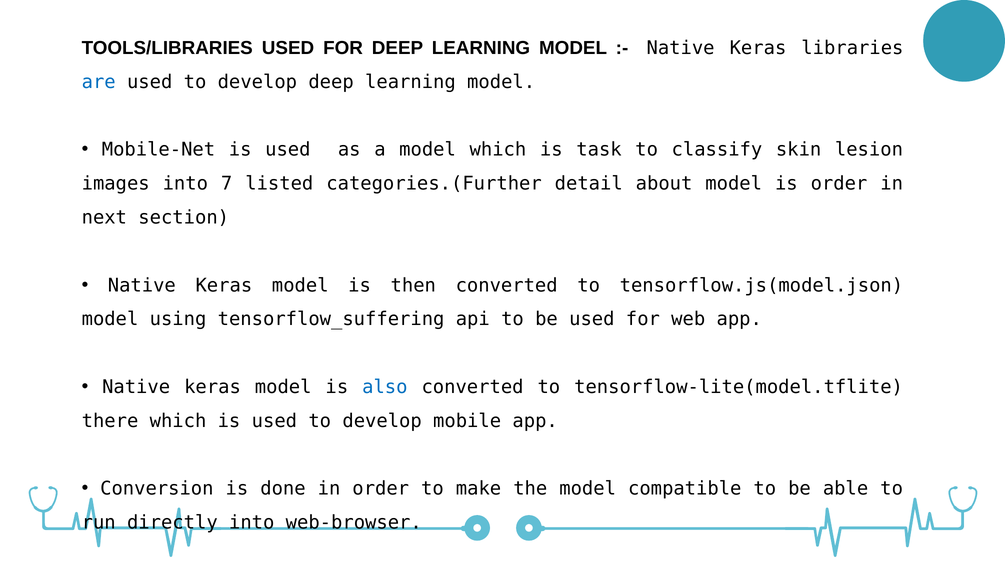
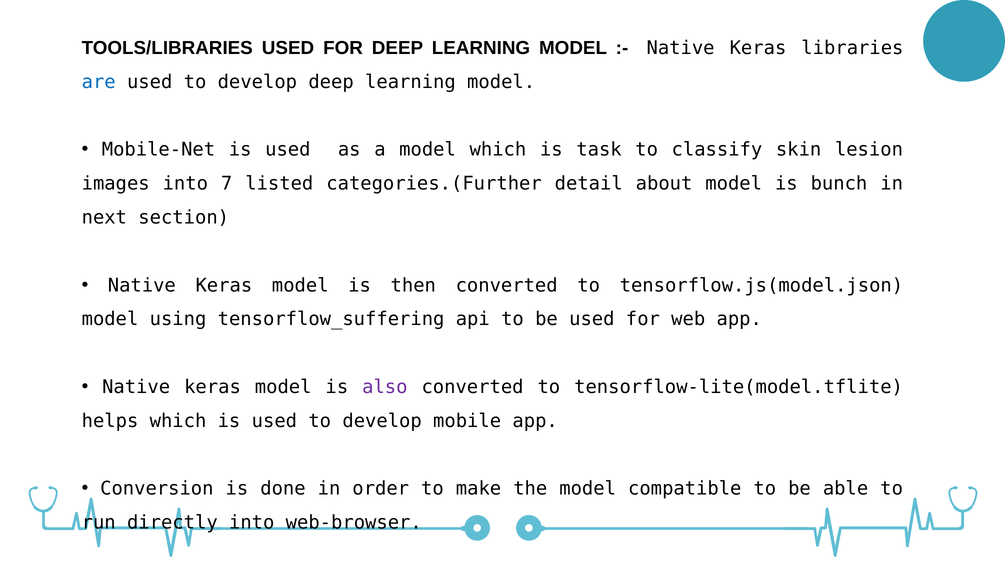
is order: order -> bunch (839, 184)
also colour: blue -> purple (385, 387)
there: there -> helps (110, 421)
